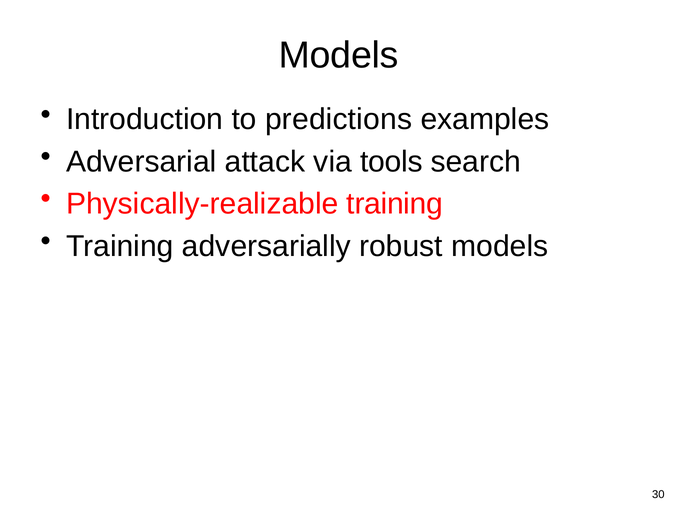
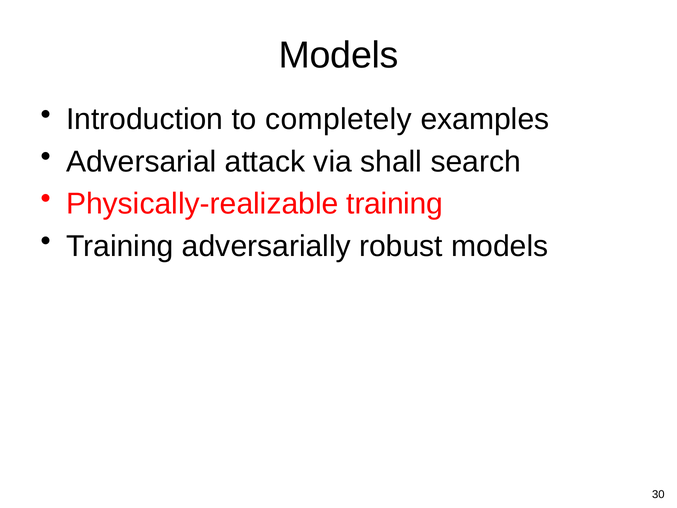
predictions: predictions -> completely (339, 119)
tools: tools -> shall (391, 162)
